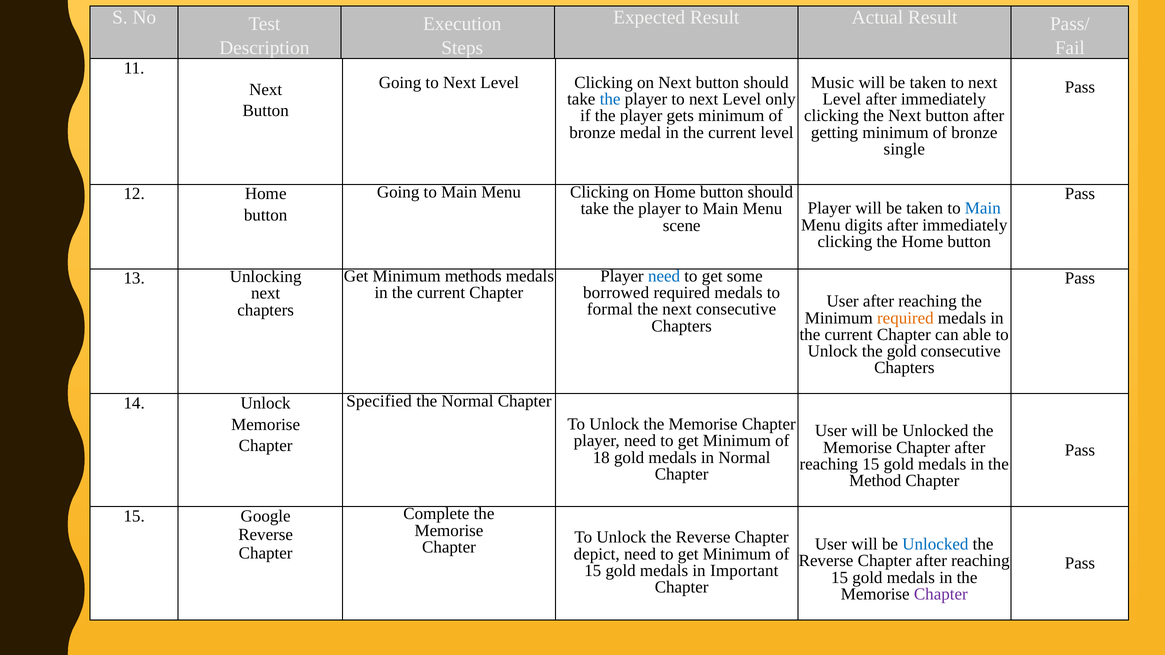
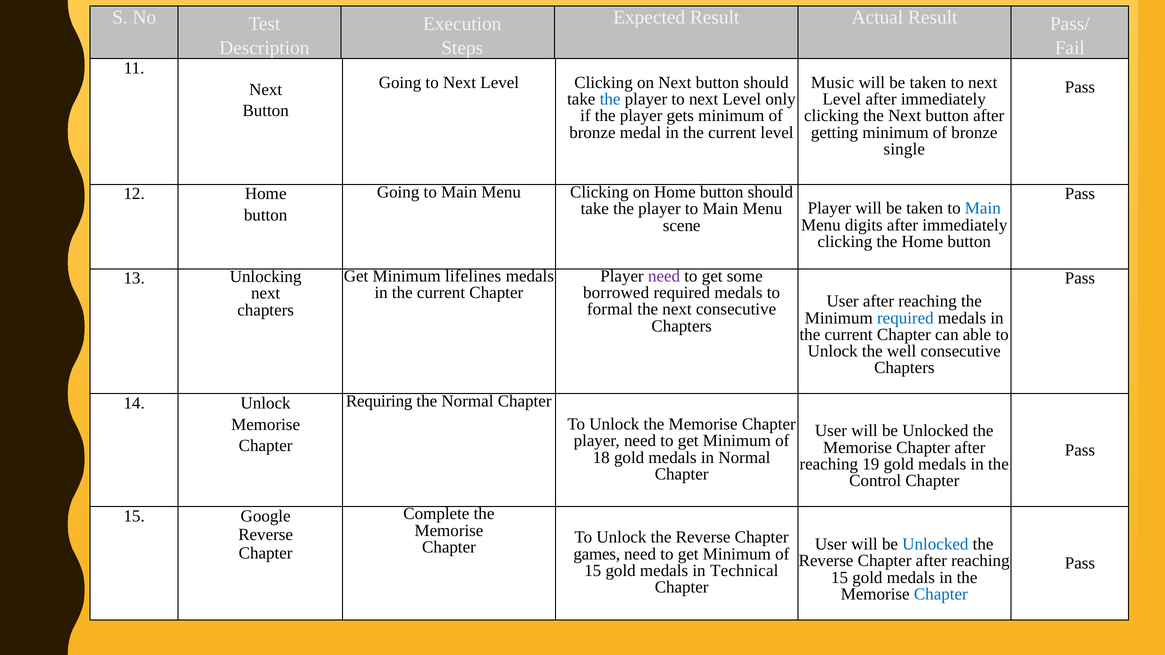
methods: methods -> lifelines (473, 276)
need colour: blue -> purple (664, 276)
required colour: orange -> blue (905, 318)
the gold: gold -> well (902, 351)
Specified: Specified -> Requiring (379, 401)
15: 15 -> 19 (871, 464)
Method: Method -> Control (875, 481)
depict: depict -> games (597, 554)
Important: Important -> Technical (744, 571)
Chapter colour: purple -> blue (941, 594)
